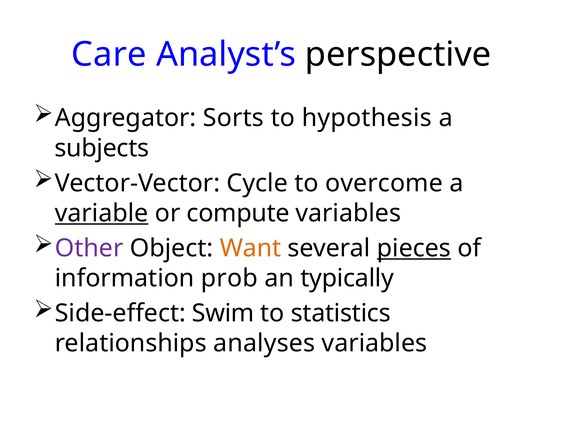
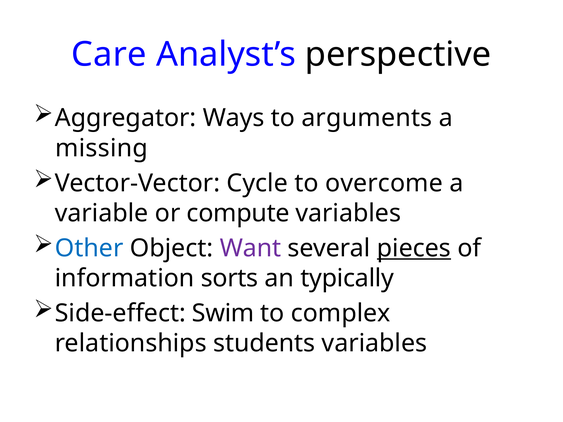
Sorts: Sorts -> Ways (234, 118)
hypothesis: hypothesis -> arguments (367, 118)
subjects: subjects -> missing (102, 148)
variable underline: present -> none (102, 213)
Other colour: purple -> blue (89, 248)
Want colour: orange -> purple (250, 248)
prob: prob -> sorts (230, 278)
statistics: statistics -> complex (341, 313)
analyses: analyses -> students (264, 344)
